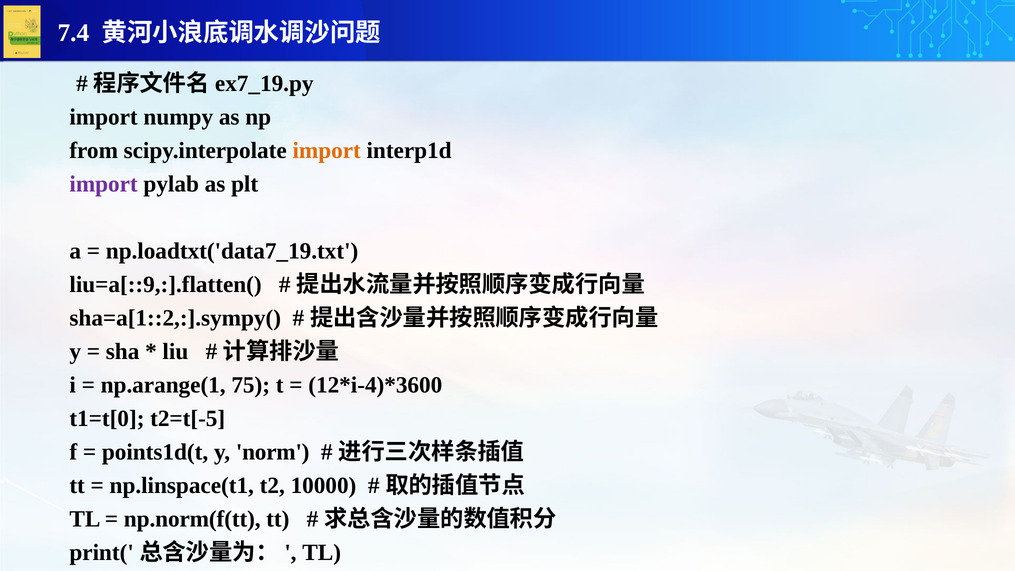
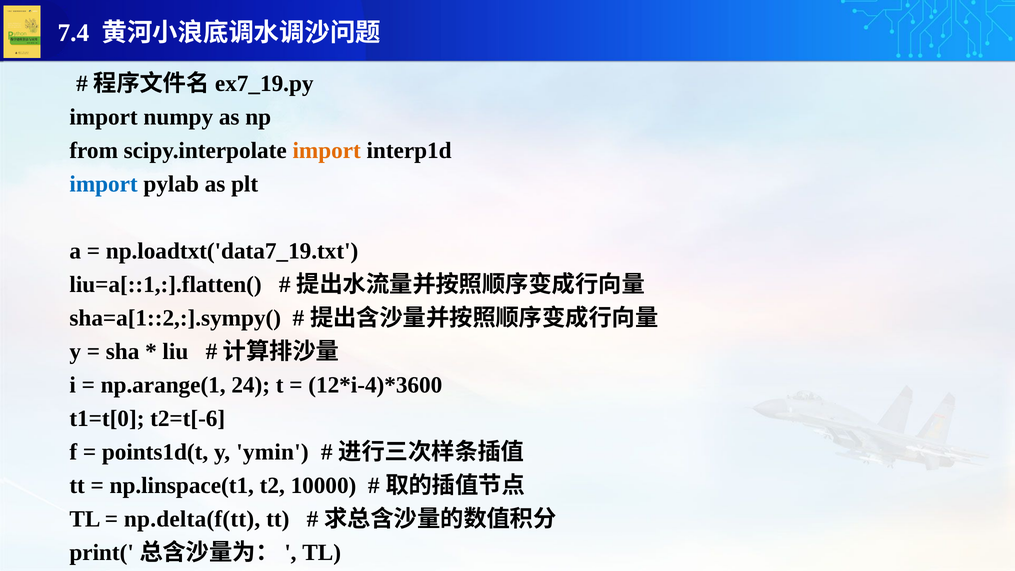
import colour: purple -> blue (104, 184)
liu=a[::9,:].flatten(: liu=a[::9,:].flatten( -> liu=a[::1,:].flatten( (166, 285)
75: 75 -> 24 (251, 385)
t2=t[-5: t2=t[-5 -> t2=t[-6 (188, 418)
norm: norm -> ymin (272, 452)
np.norm(f(tt: np.norm(f(tt -> np.delta(f(tt (192, 519)
